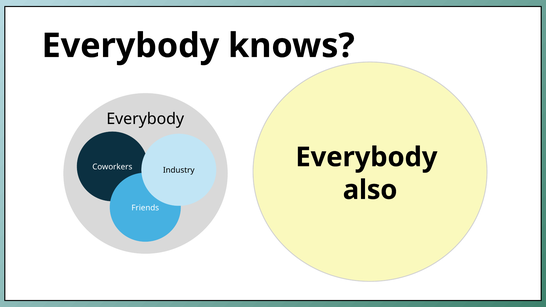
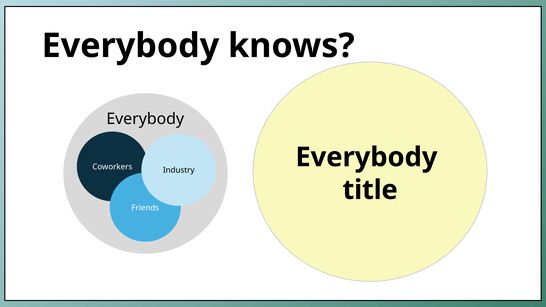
also: also -> title (370, 190)
